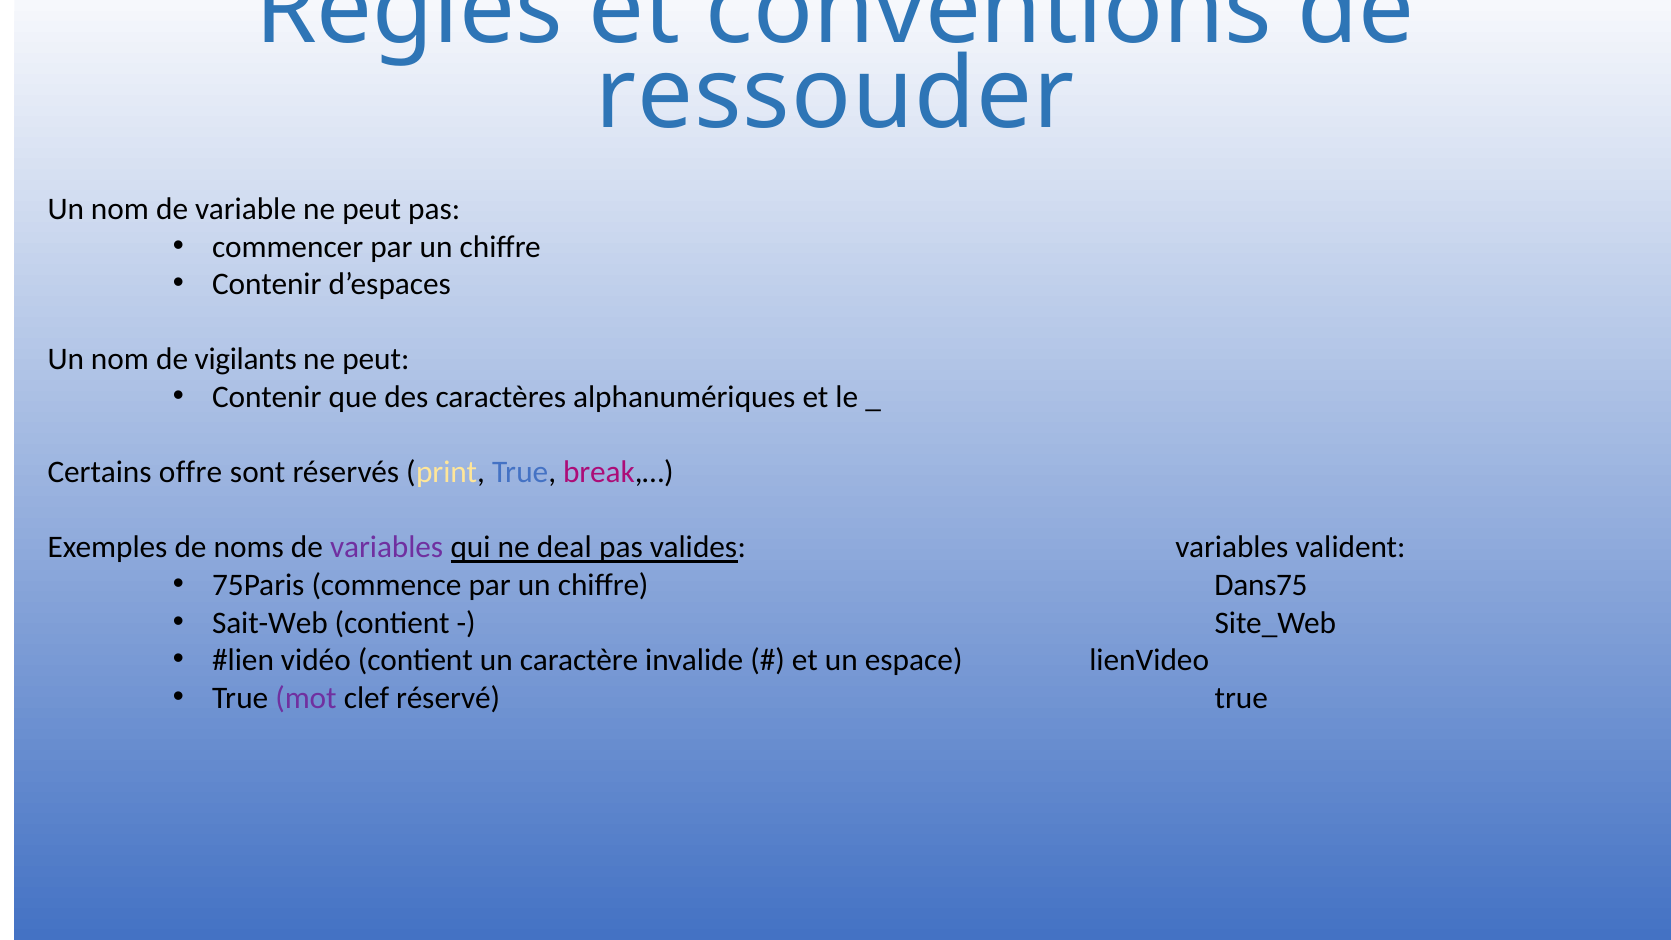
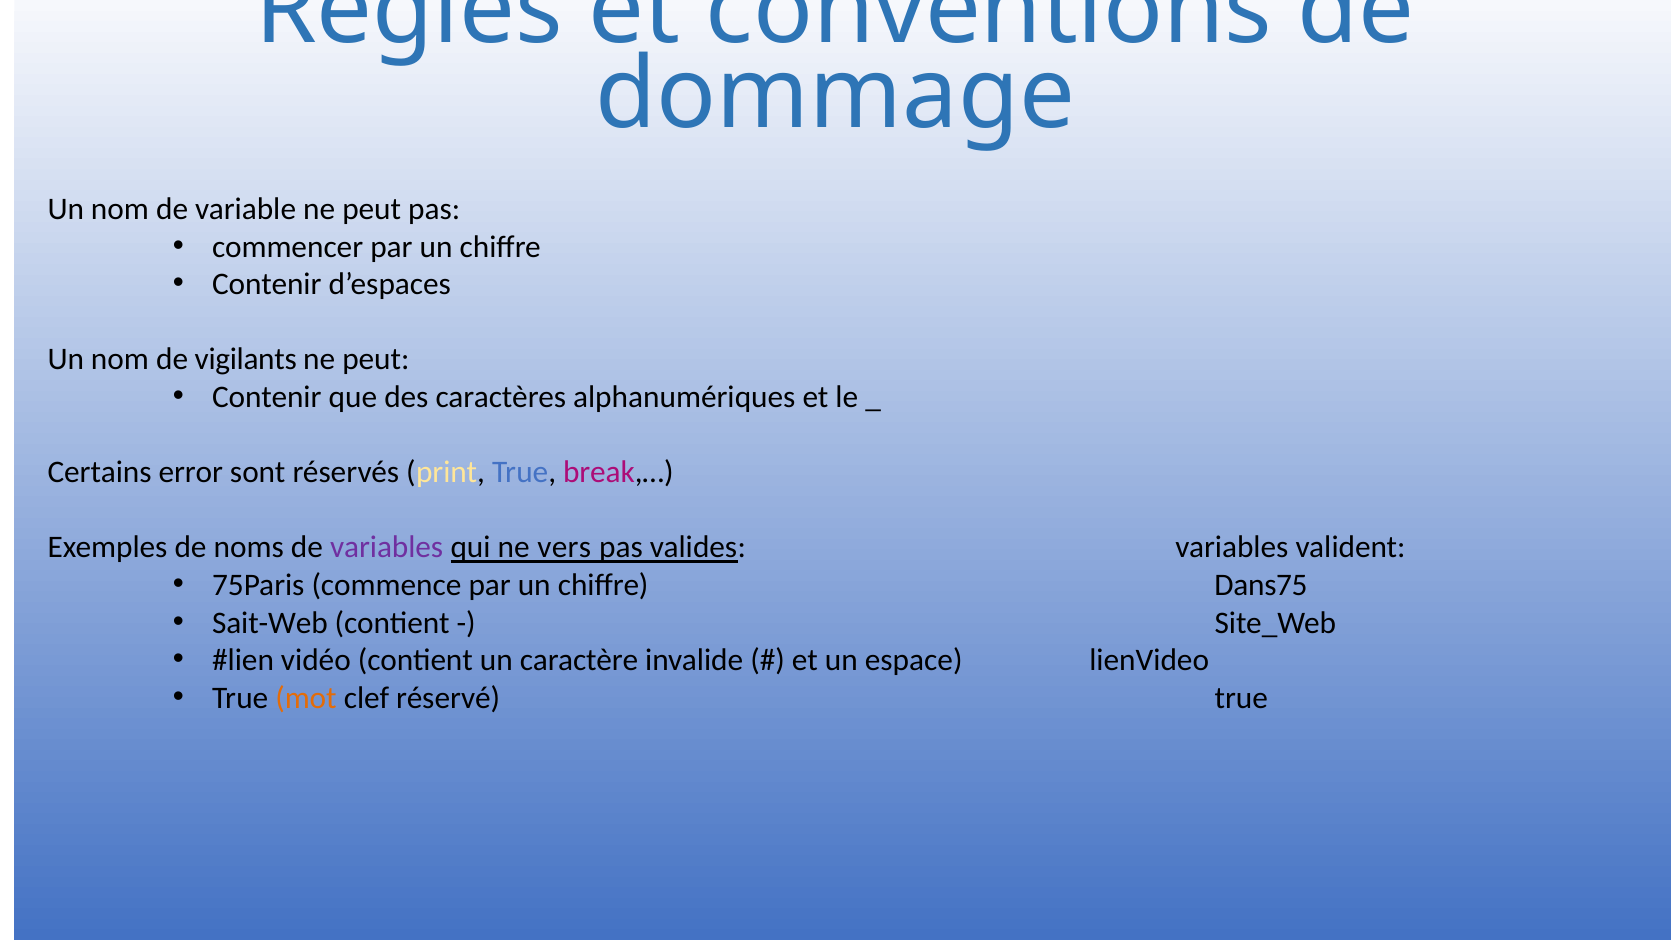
ressouder: ressouder -> dommage (835, 95)
offre: offre -> error (191, 472)
deal: deal -> vers (564, 547)
mot colour: purple -> orange (306, 698)
